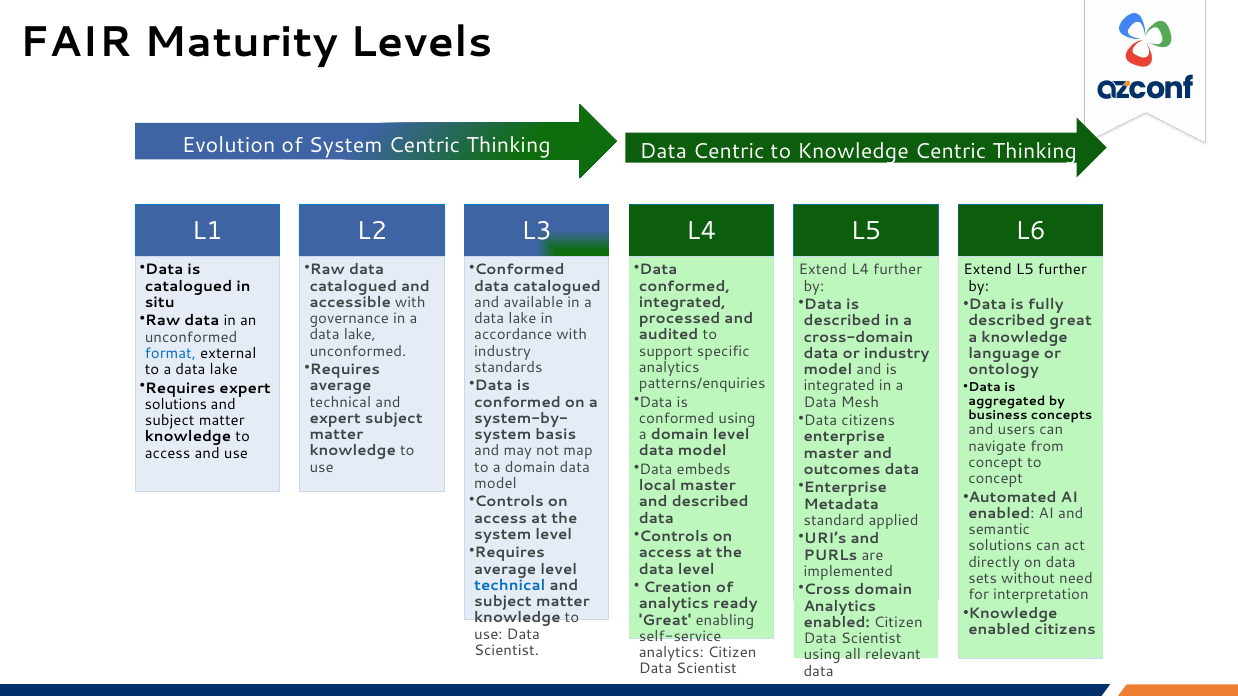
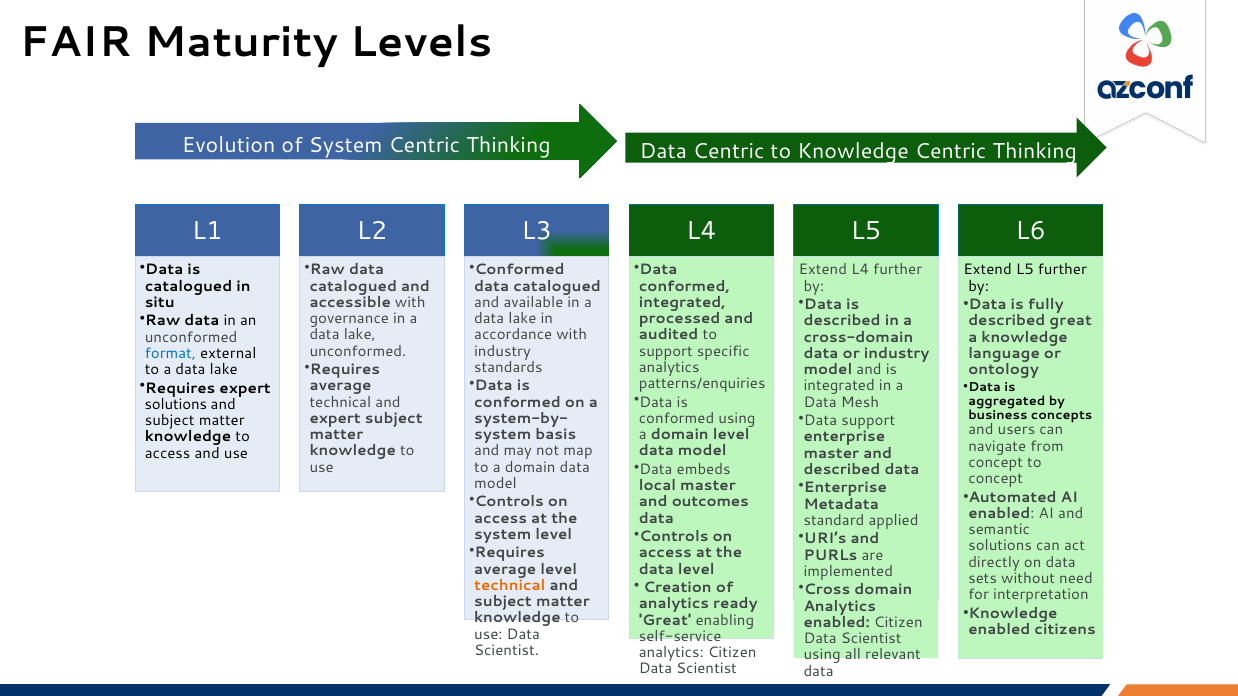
Data citizens: citizens -> support (868, 421)
outcomes: outcomes -> described (842, 470)
and described: described -> outcomes (710, 502)
technical colour: blue -> orange (510, 586)
